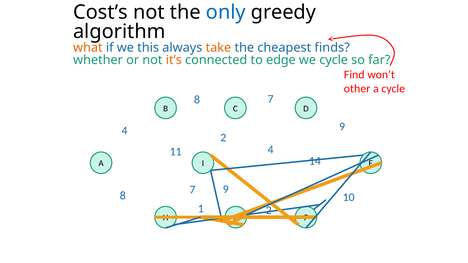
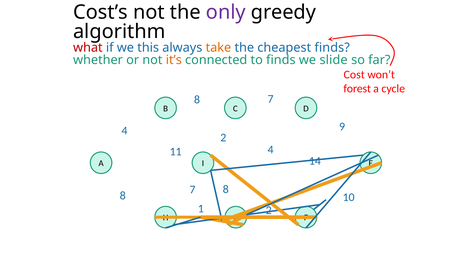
only colour: blue -> purple (226, 12)
what colour: orange -> red (88, 48)
to edge: edge -> finds (281, 60)
we cycle: cycle -> slide (334, 60)
Find: Find -> Cost (354, 75)
other: other -> forest (357, 89)
9: 9 -> 8 (226, 189)
